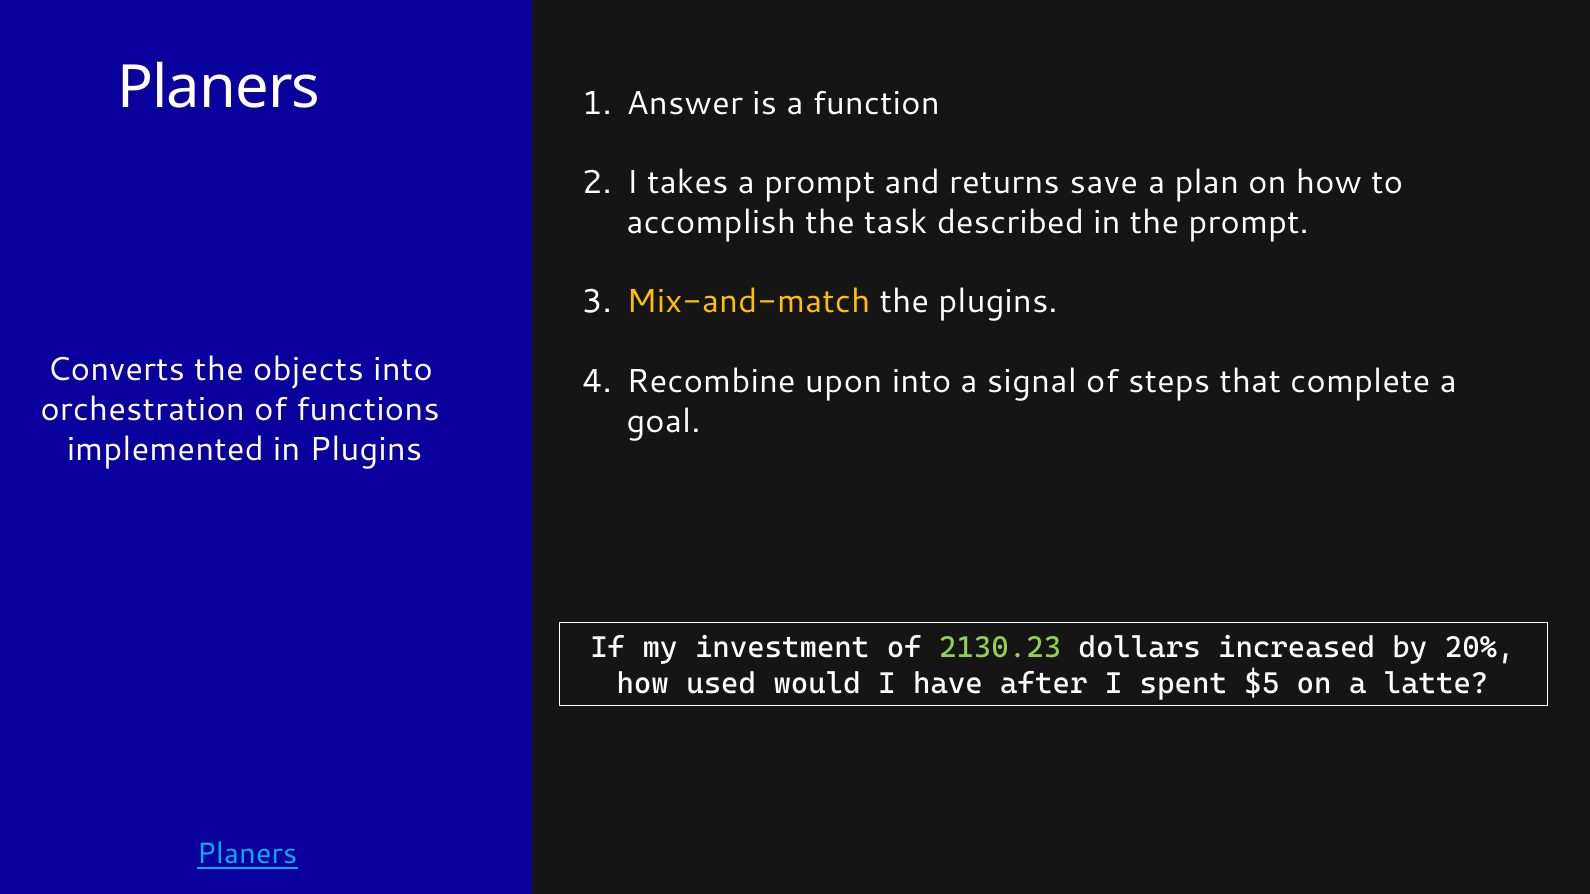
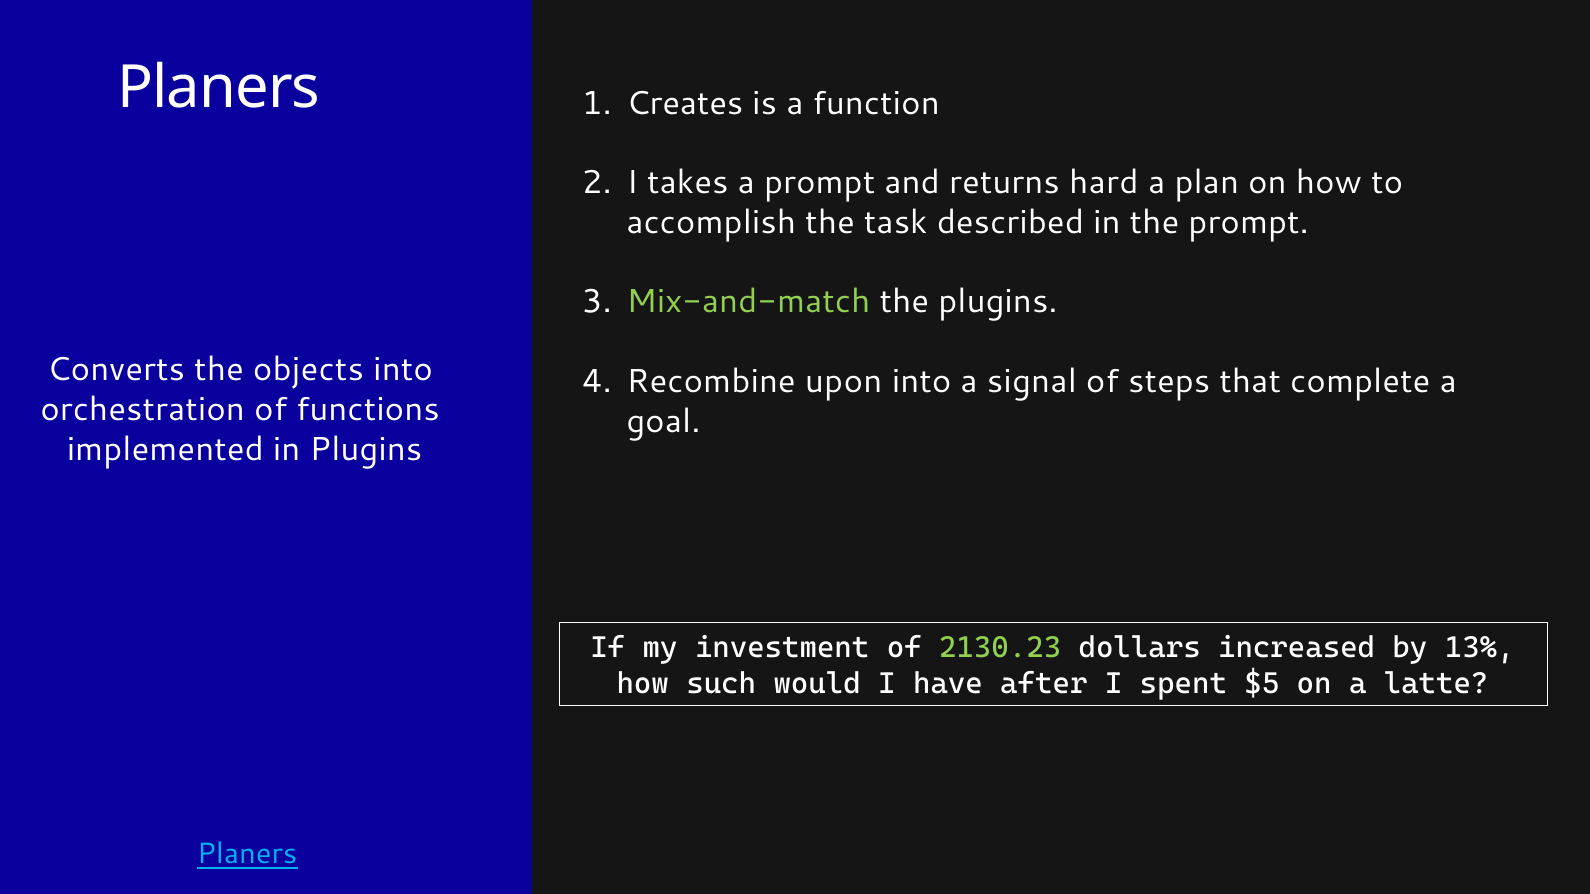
Answer: Answer -> Creates (685, 103)
save: save -> hard (1104, 183)
Mix-and-match colour: yellow -> light green (748, 302)
20%: 20% -> 13% (1480, 648)
used: used -> such (721, 684)
